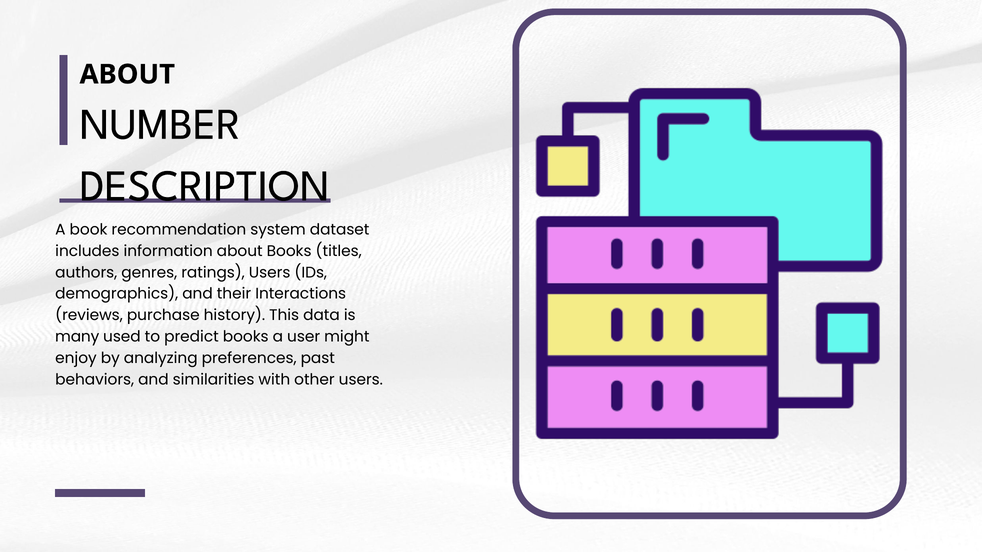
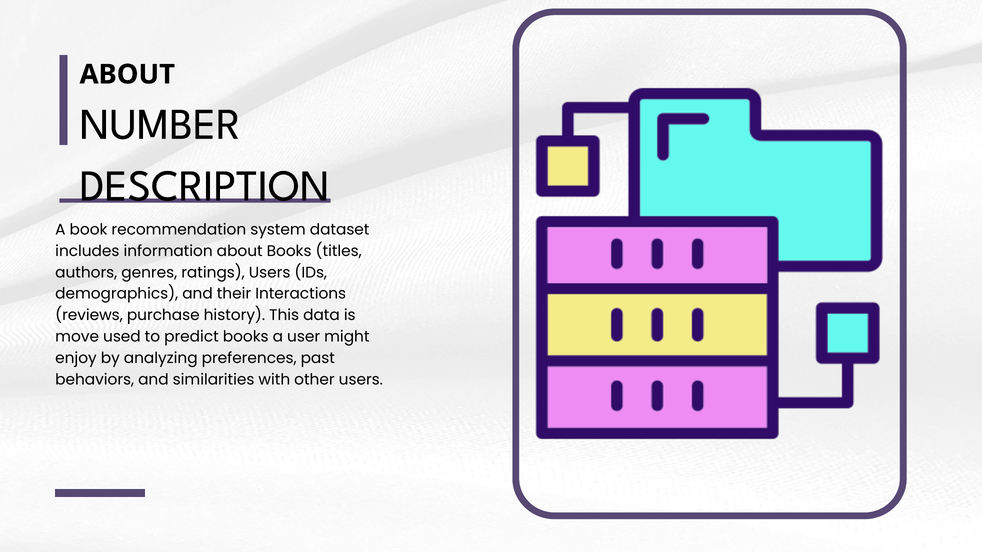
many: many -> move (77, 337)
